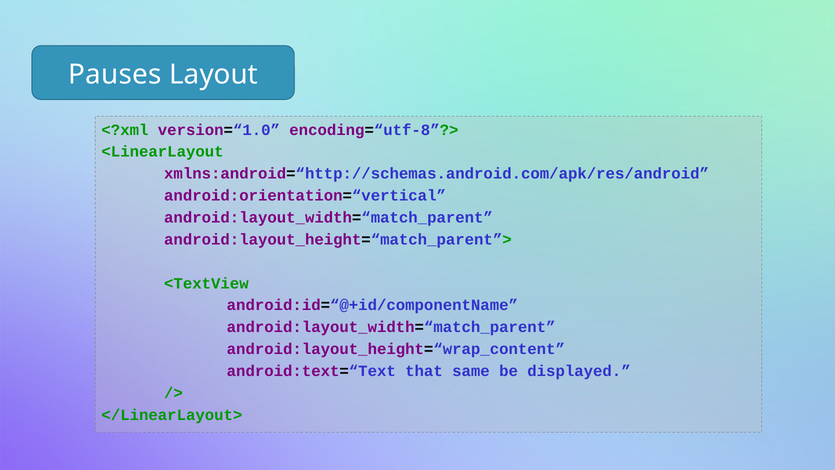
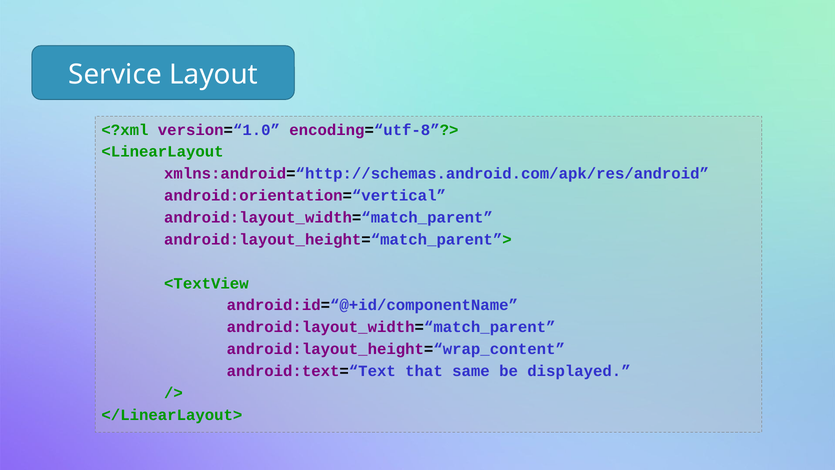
Pauses: Pauses -> Service (115, 74)
